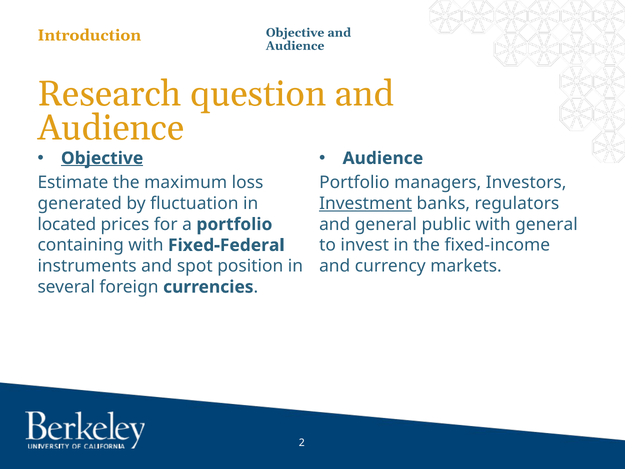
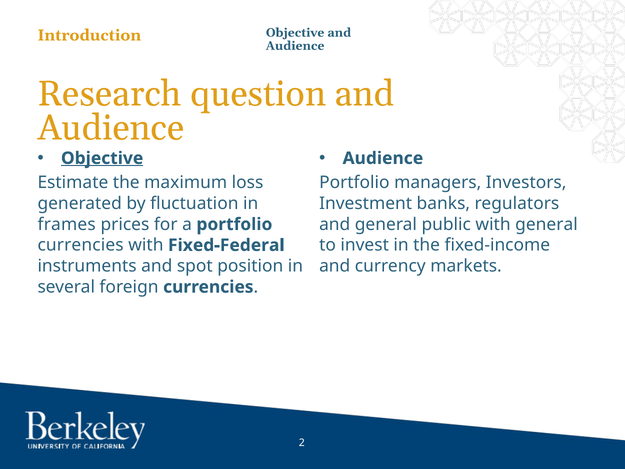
Investment underline: present -> none (366, 203)
located: located -> frames (67, 224)
containing: containing -> currencies (81, 245)
